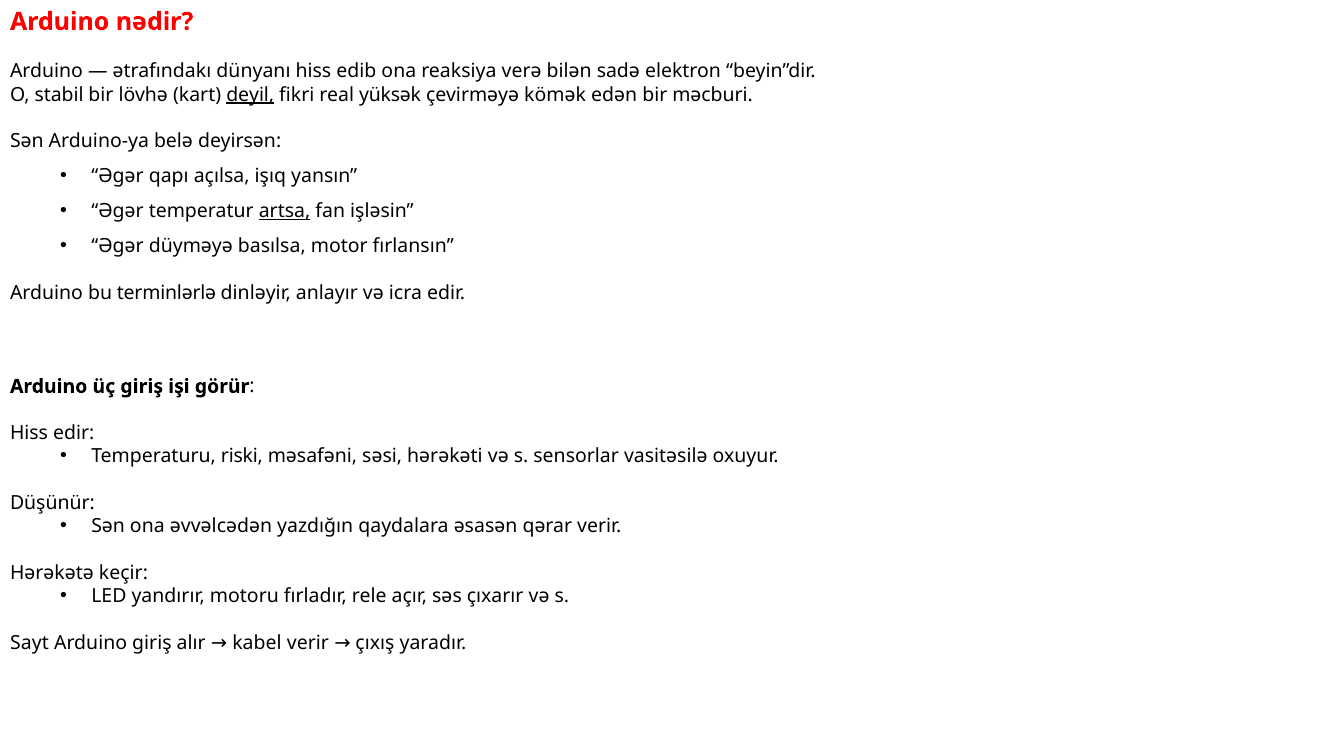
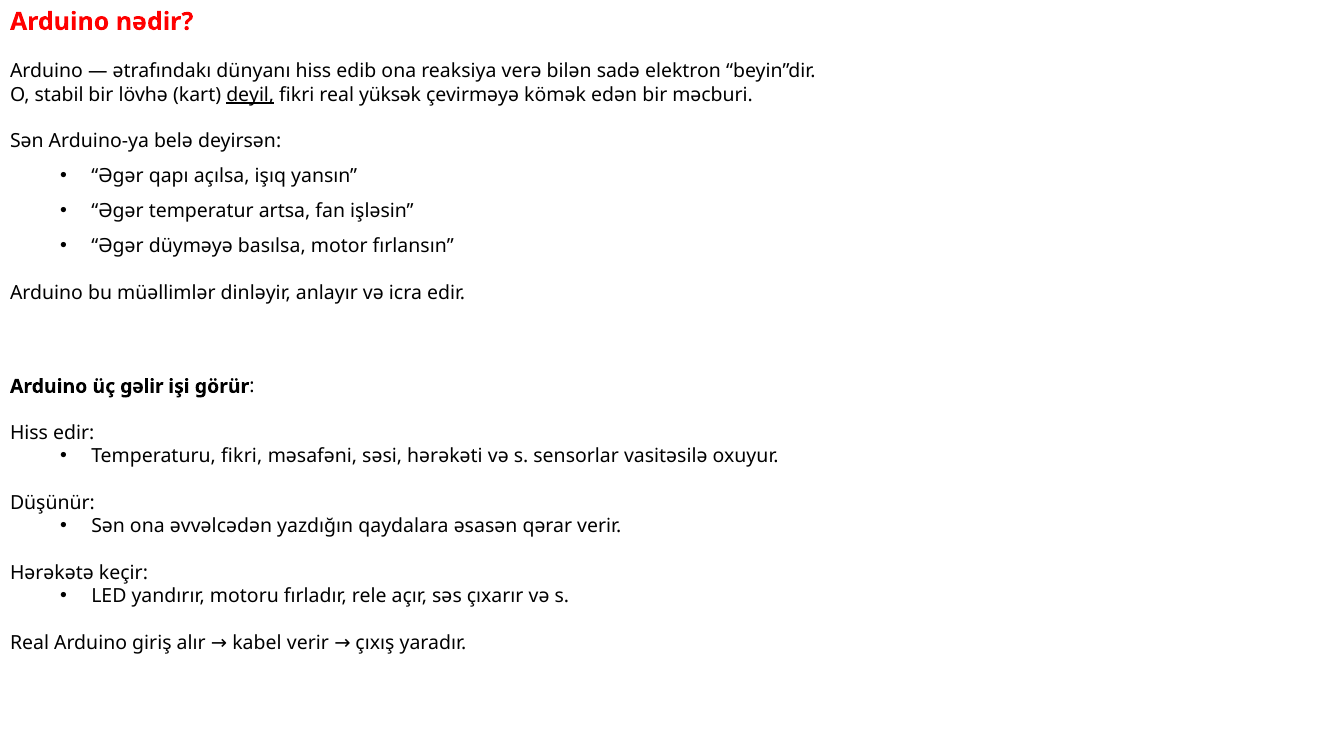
artsa underline: present -> none (285, 211)
terminlərlə: terminlərlə -> müəllimlər (166, 293)
üç giriş: giriş -> gəlir (142, 387)
Temperaturu riski: riski -> fikri (242, 457)
Sayt: Sayt -> Real (30, 644)
